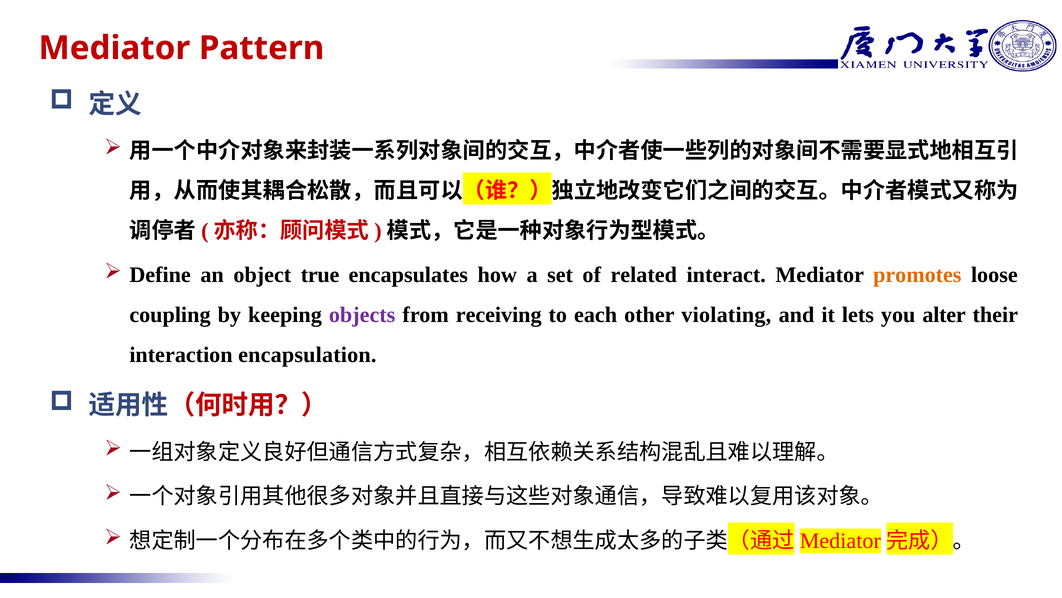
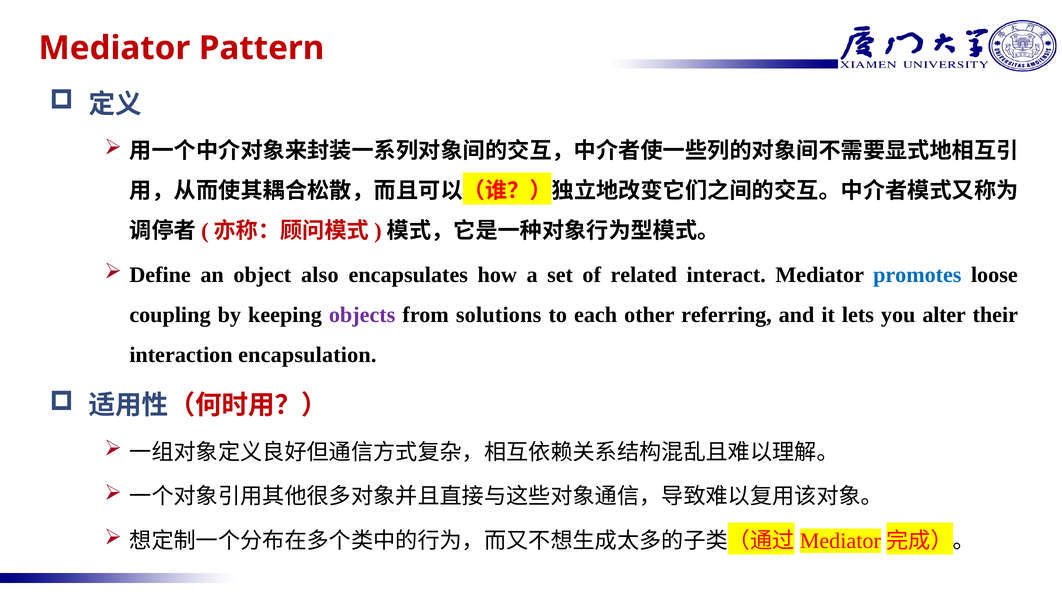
true: true -> also (320, 275)
promotes colour: orange -> blue (917, 275)
receiving: receiving -> solutions (499, 315)
violating: violating -> referring (726, 315)
